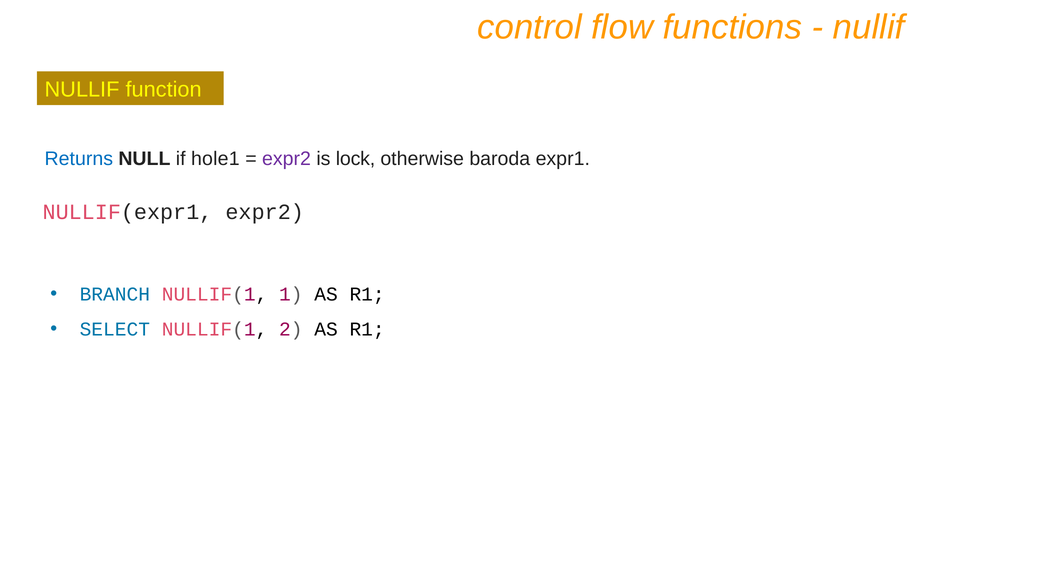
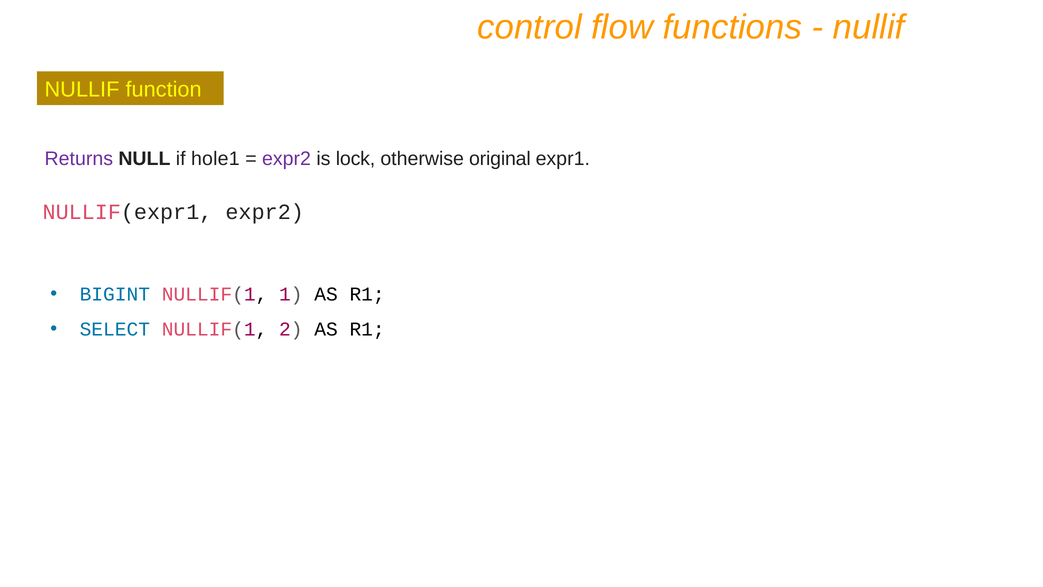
Returns colour: blue -> purple (79, 159)
baroda: baroda -> original (500, 159)
BRANCH: BRANCH -> BIGINT (115, 294)
